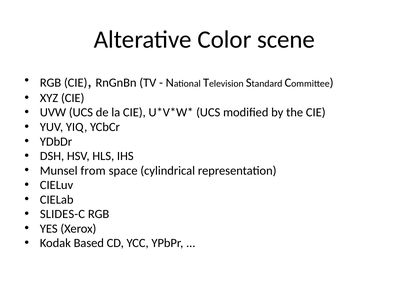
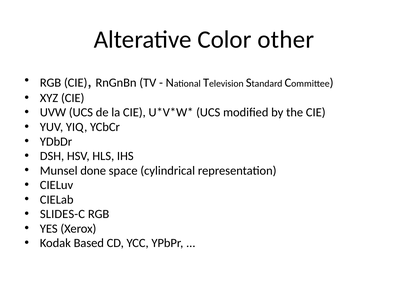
scene: scene -> other (286, 40)
from: from -> done (93, 170)
